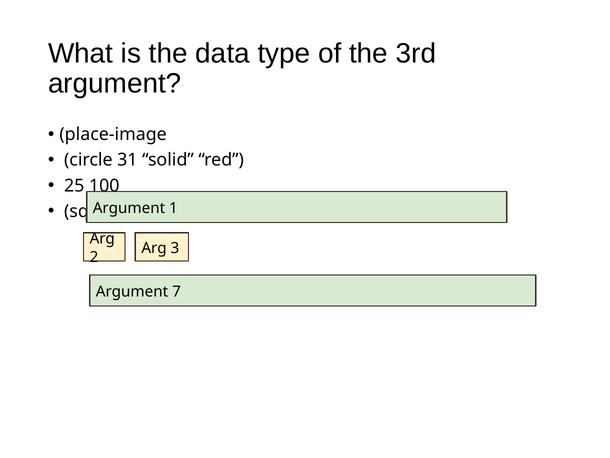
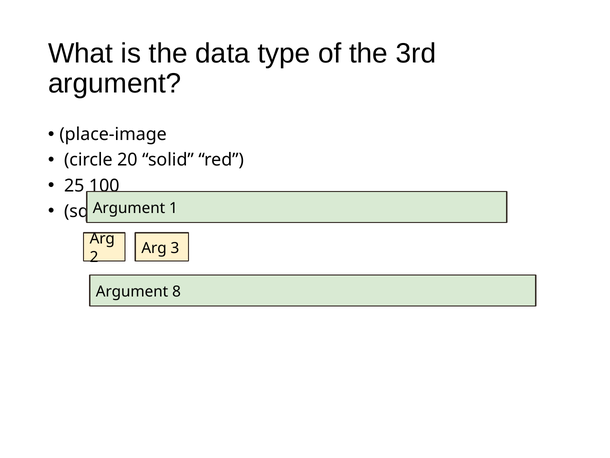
31: 31 -> 20 (127, 160)
7: 7 -> 8 (177, 291)
